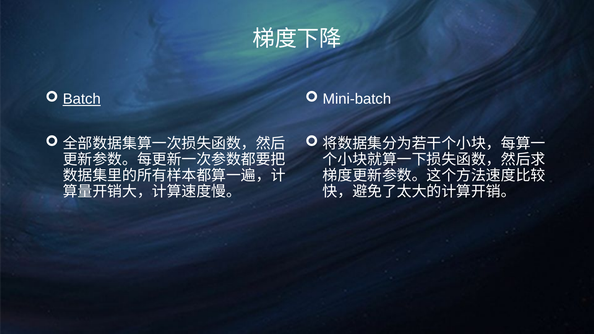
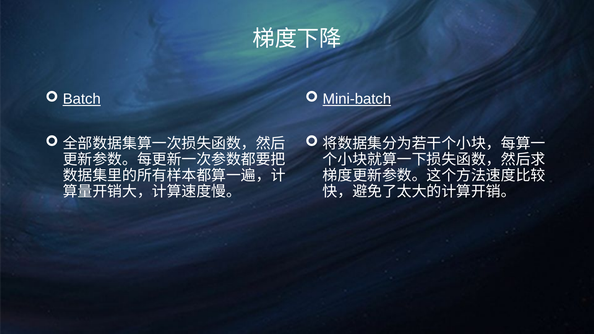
Mini-batch underline: none -> present (357, 99)
